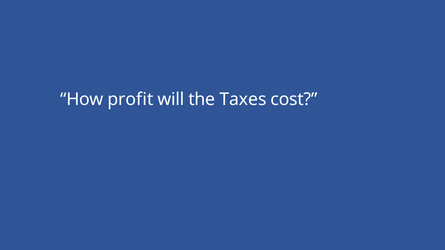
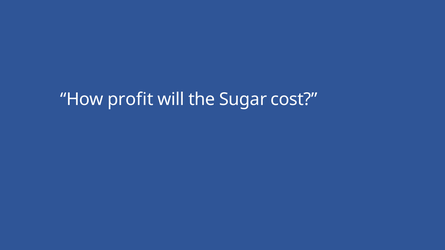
Taxes: Taxes -> Sugar (243, 99)
